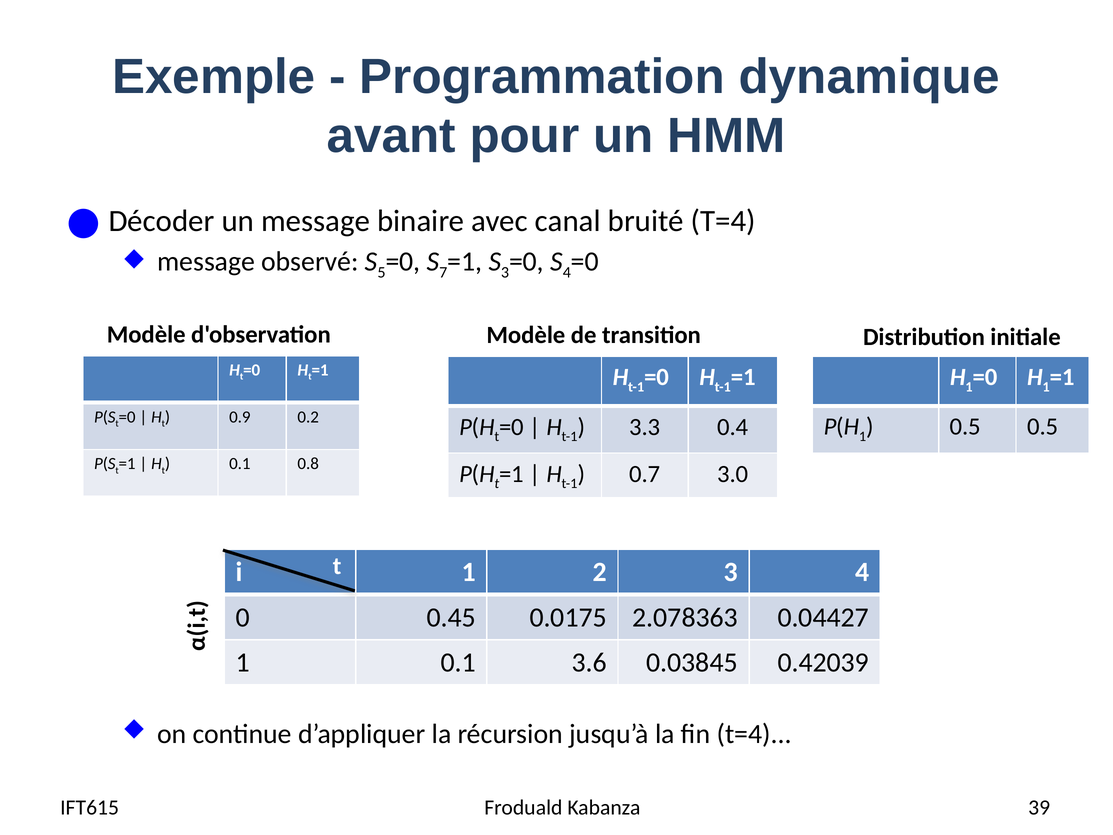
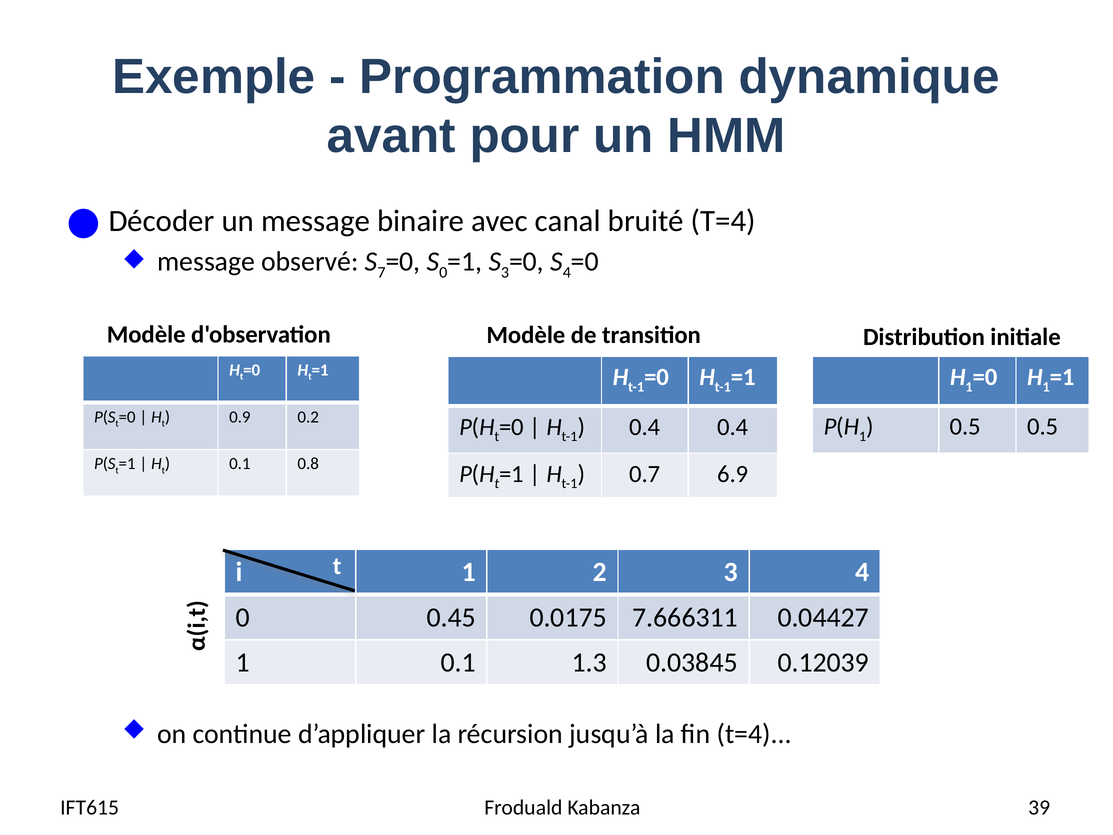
5: 5 -> 7 (381, 273)
7: 7 -> 0 (443, 273)
3.3: 3.3 -> 0.4 (645, 427)
3.0: 3.0 -> 6.9 (733, 474)
2.078363: 2.078363 -> 7.666311 (685, 617)
3.6: 3.6 -> 1.3 (589, 662)
0.42039: 0.42039 -> 0.12039 (823, 662)
